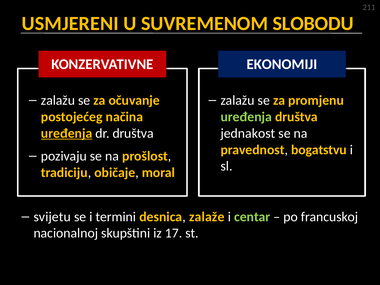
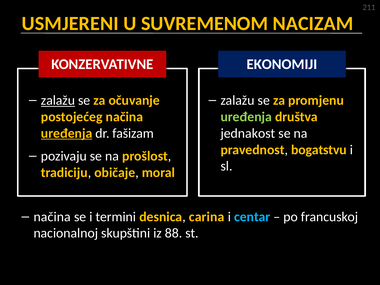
SLOBODU: SLOBODU -> NACIZAM (313, 23)
zalažu underline: none -> present (58, 100)
dr društva: društva -> fašizam (133, 133)
svijetu: svijetu -> načina (52, 217)
zalaže: zalaže -> carina (207, 217)
centar colour: light green -> light blue (252, 217)
17: 17 -> 88 (174, 233)
